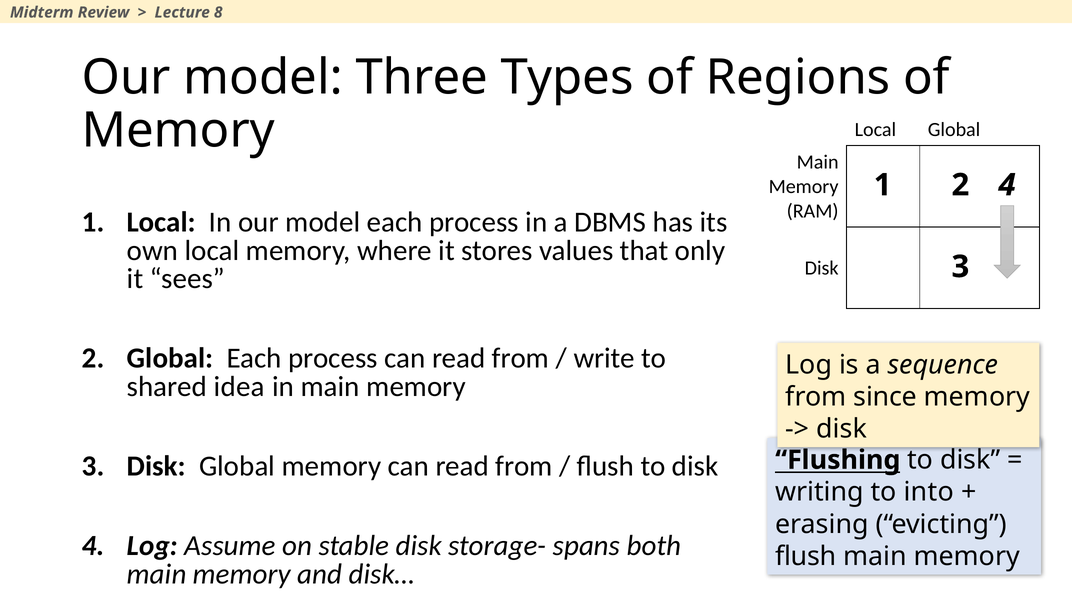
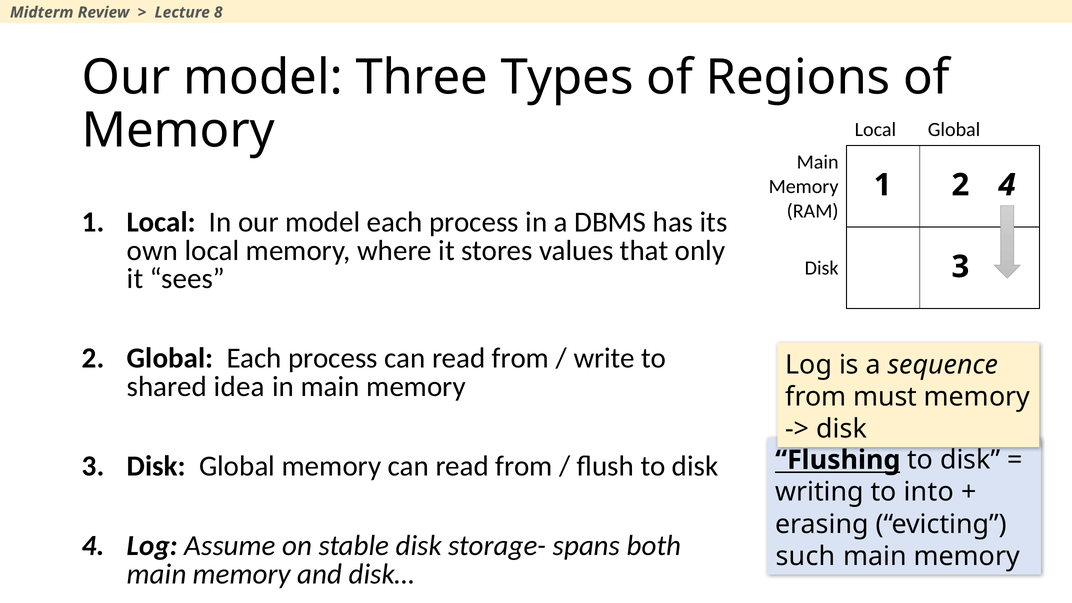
since: since -> must (885, 397)
flush: flush -> such (806, 556)
